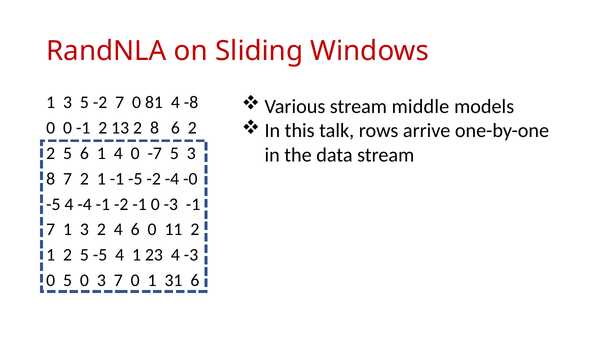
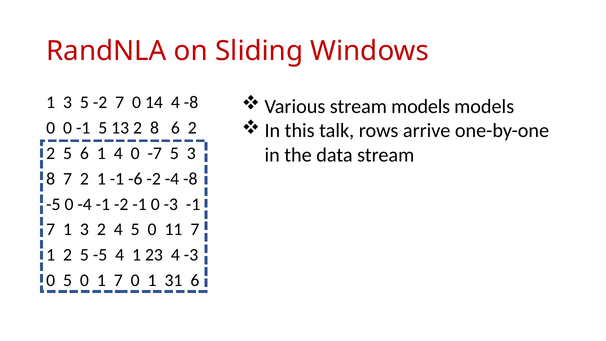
81: 81 -> 14 (154, 102)
stream middle: middle -> models (421, 107)
-1 2: 2 -> 5 (103, 128)
-1 -5: -5 -> -6 (135, 179)
-4 -0: -0 -> -8 (190, 179)
4: 4 -> 0 (69, 204)
4 6: 6 -> 5 (135, 230)
11 2: 2 -> 7 (195, 230)
5 0 3: 3 -> 1 (101, 280)
